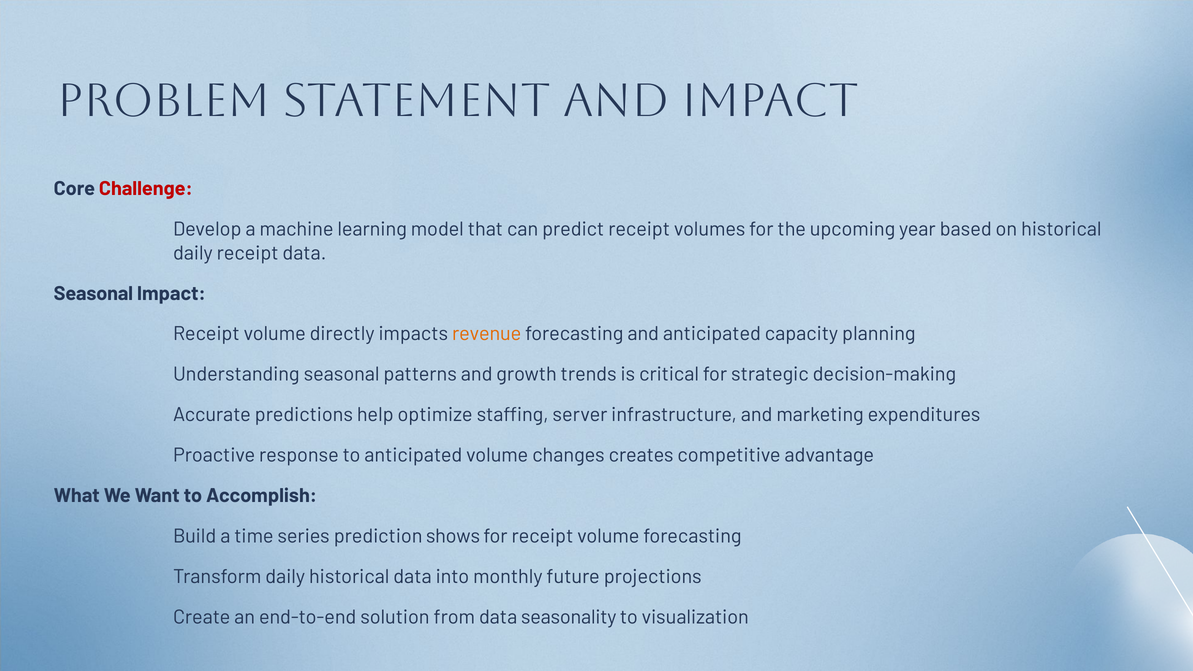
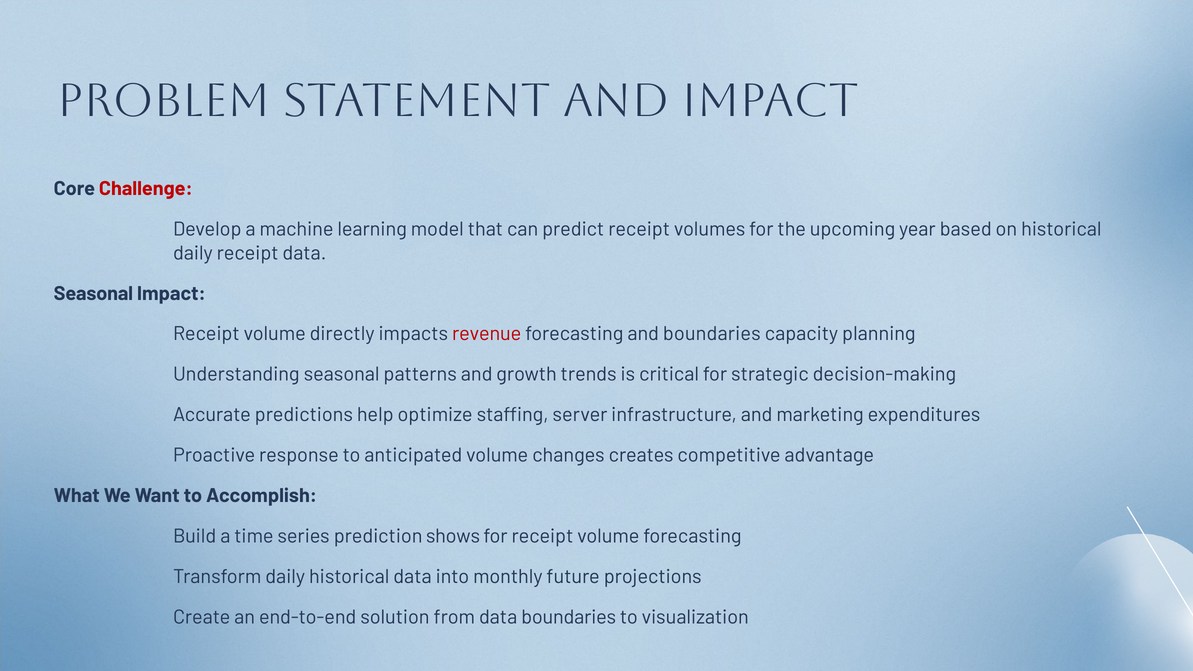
revenue colour: orange -> red (487, 334)
and anticipated: anticipated -> boundaries (712, 334)
data seasonality: seasonality -> boundaries (569, 617)
